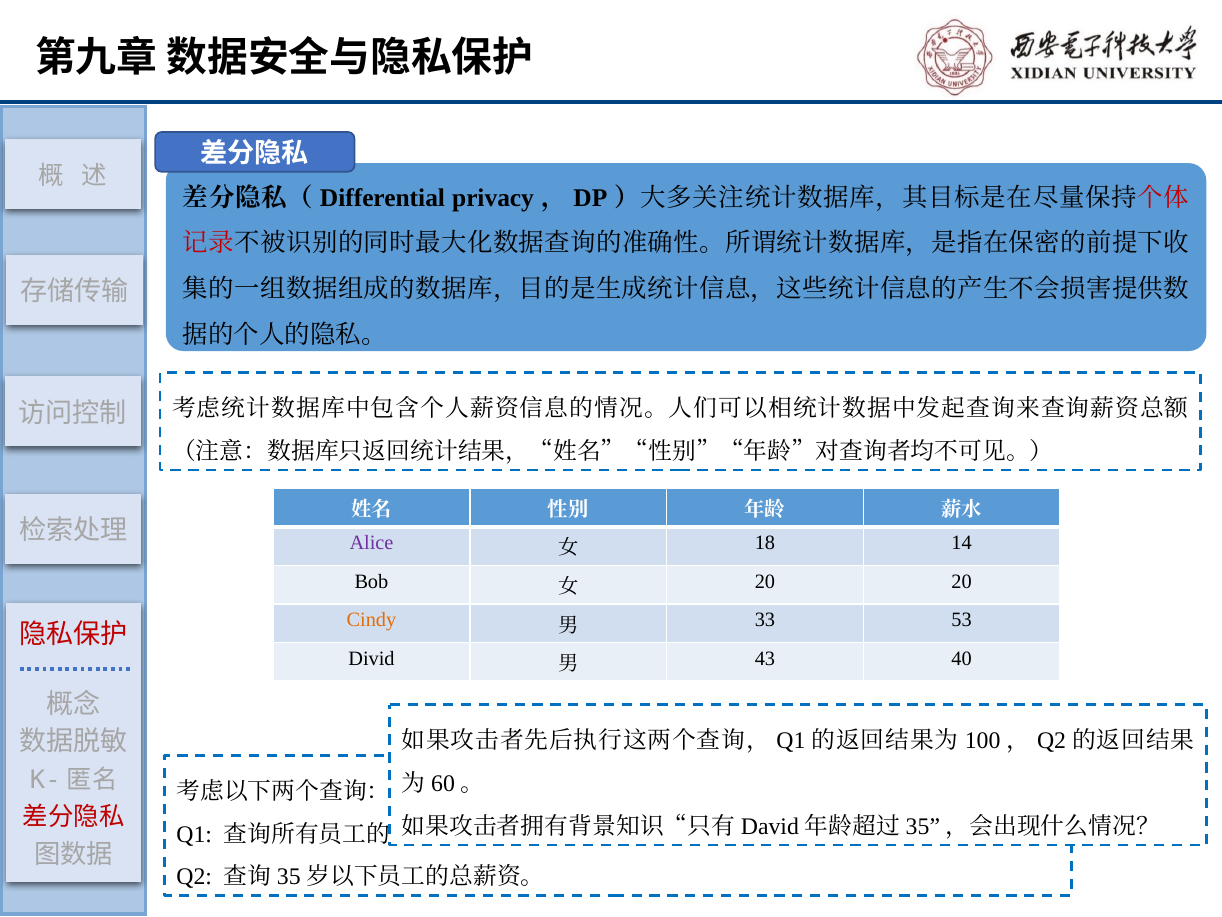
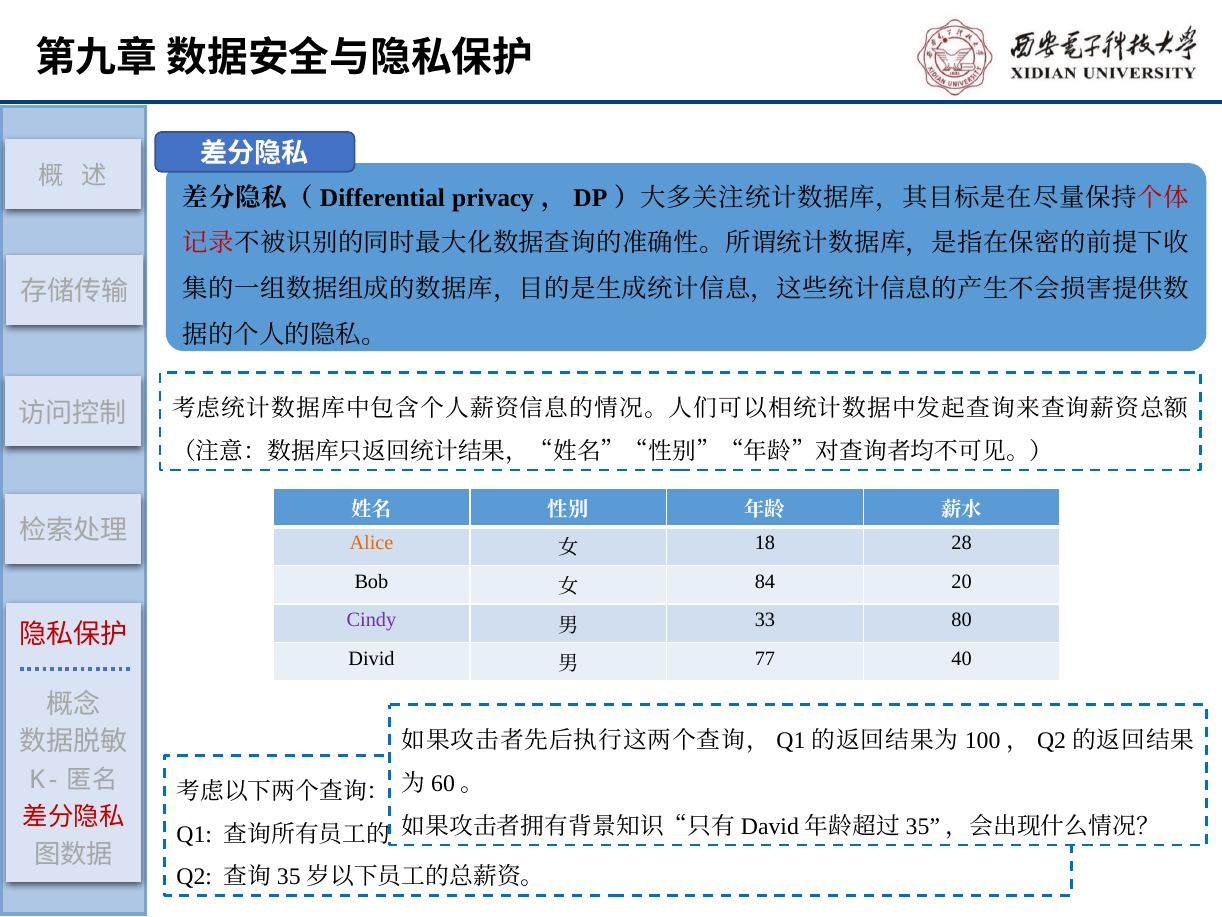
Alice colour: purple -> orange (372, 543)
14: 14 -> 28 (962, 543)
20: 20 -> 84 (765, 581)
Cindy colour: orange -> purple (371, 620)
53: 53 -> 80 (962, 620)
43: 43 -> 77 (765, 658)
